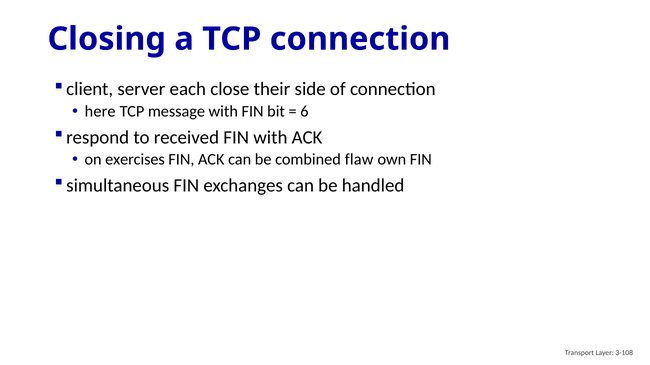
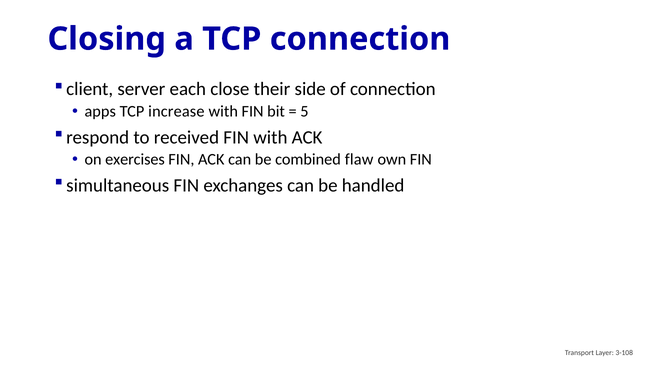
here: here -> apps (100, 112)
message: message -> increase (176, 112)
6: 6 -> 5 (304, 112)
